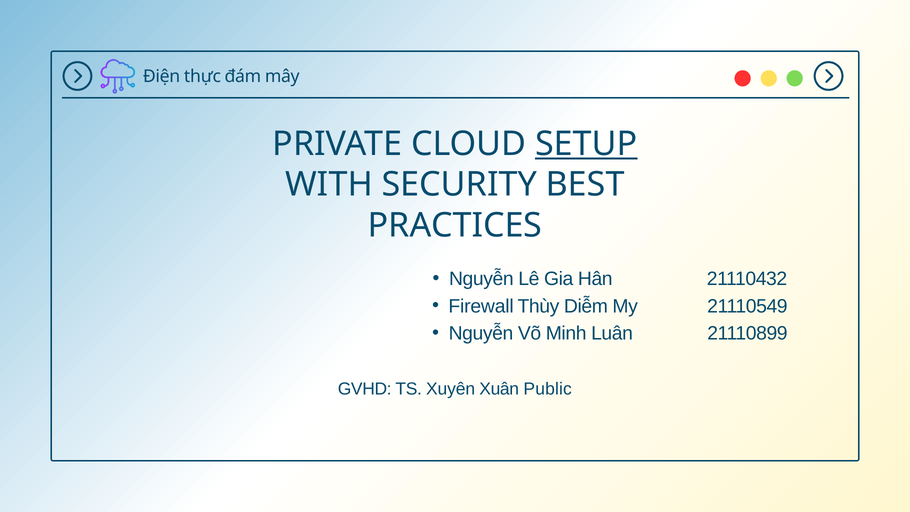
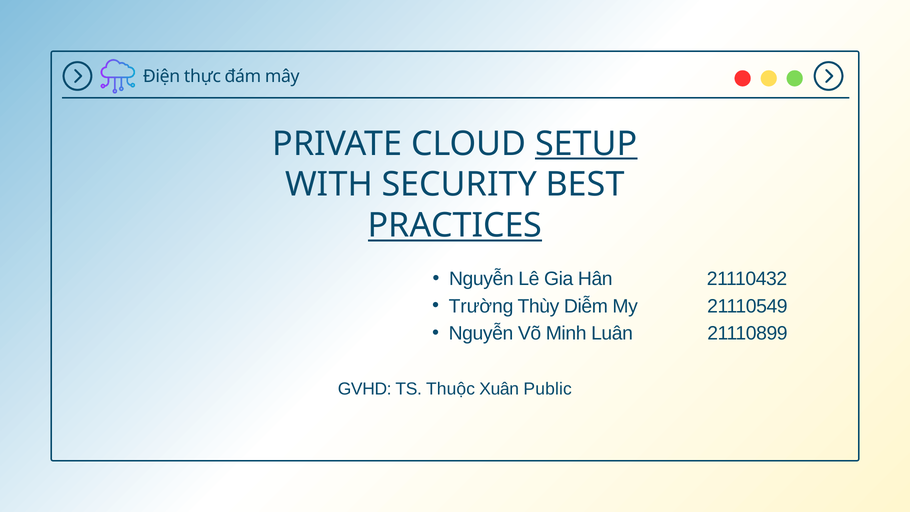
PRACTICES underline: none -> present (455, 226)
Firewall: Firewall -> Trường (481, 306)
Xuyên: Xuyên -> Thuộc (451, 389)
